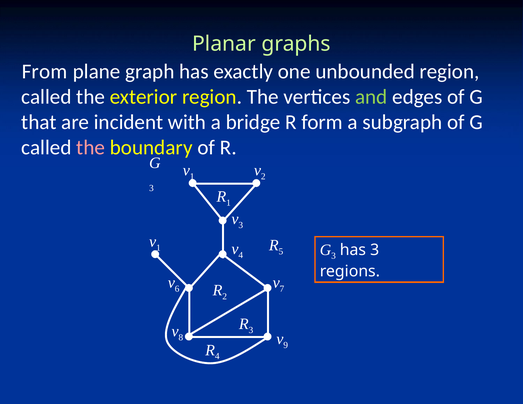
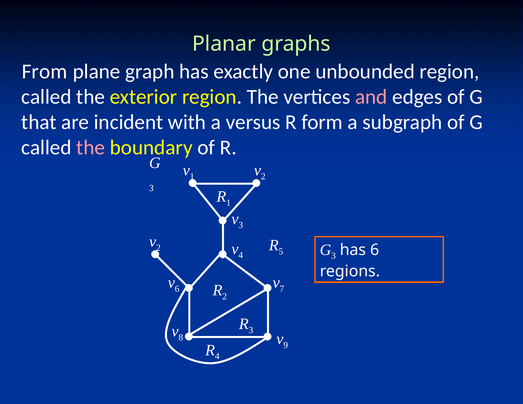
and colour: light green -> pink (371, 97)
bridge: bridge -> versus (253, 122)
1: 1 -> 2 (158, 248)
has 3: 3 -> 6 (375, 250)
